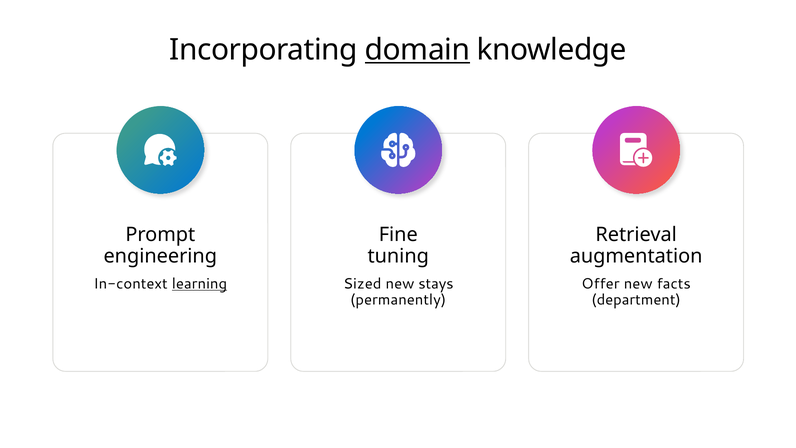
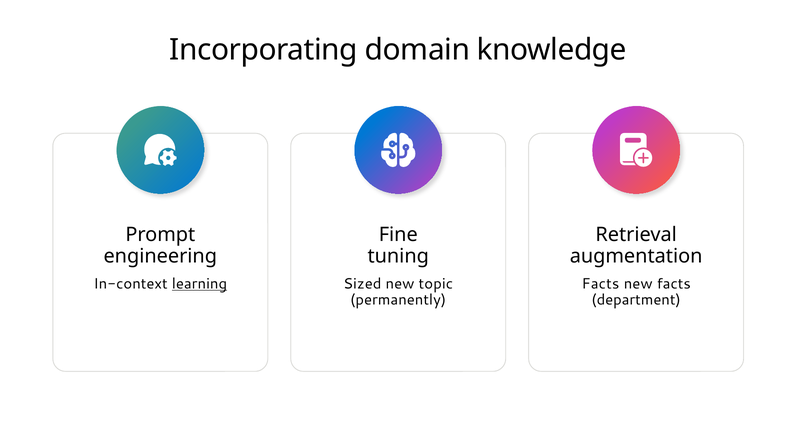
domain underline: present -> none (417, 50)
stays: stays -> topic (436, 284)
Offer: Offer -> Facts (600, 284)
